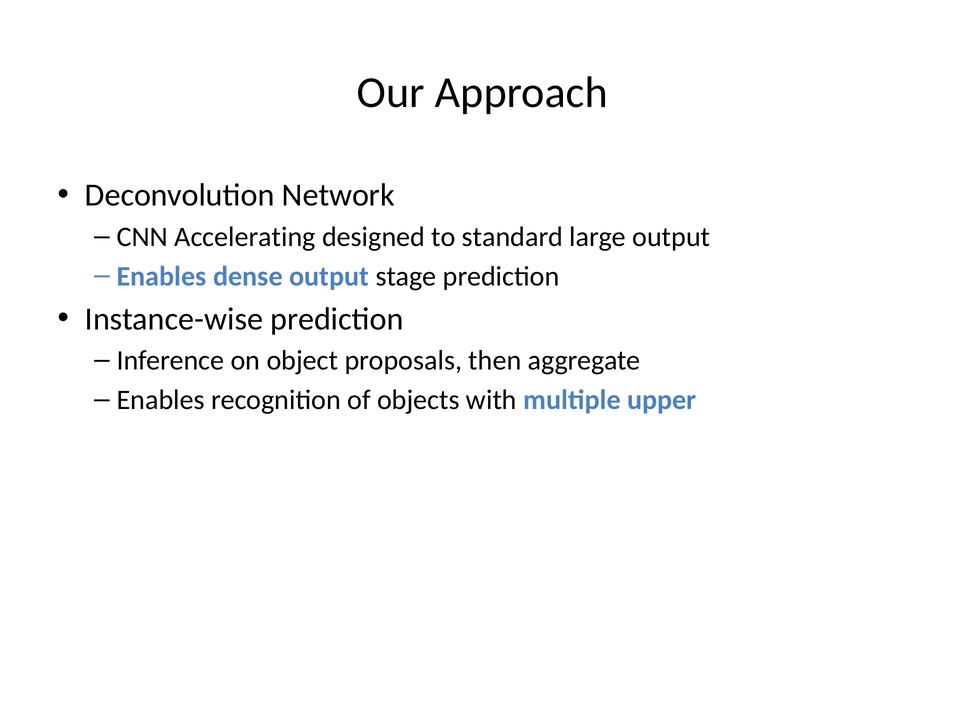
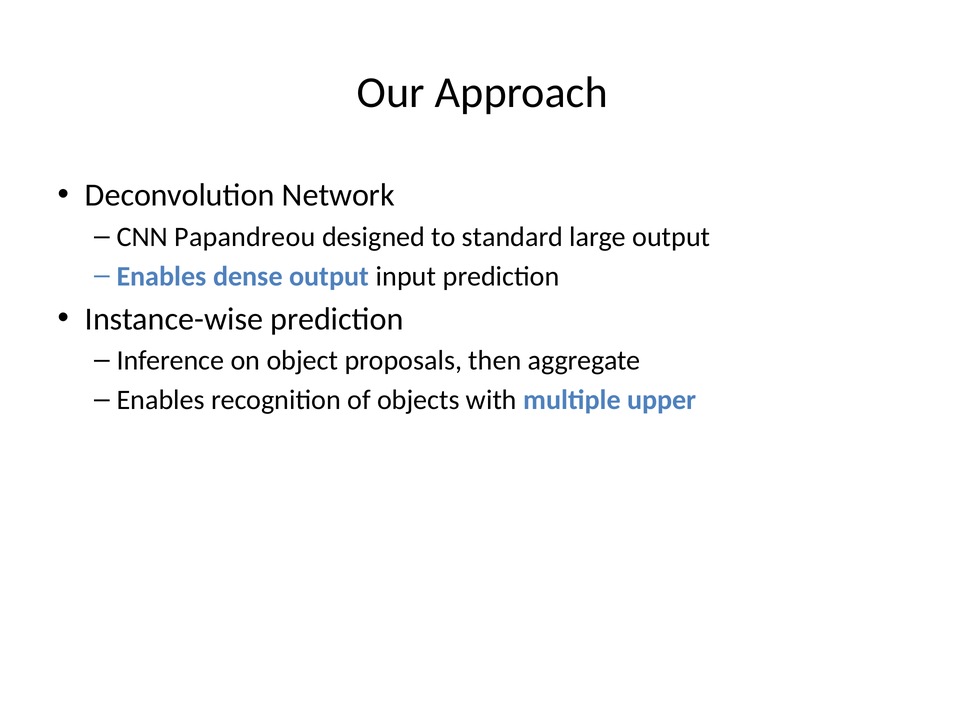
Accelerating: Accelerating -> Papandreou (245, 237)
stage: stage -> input (406, 276)
